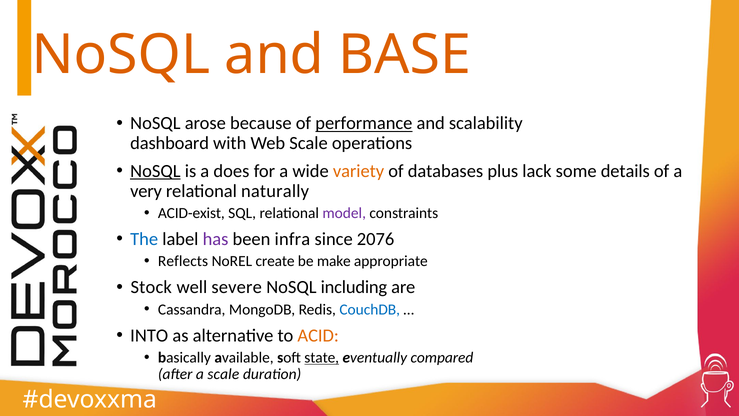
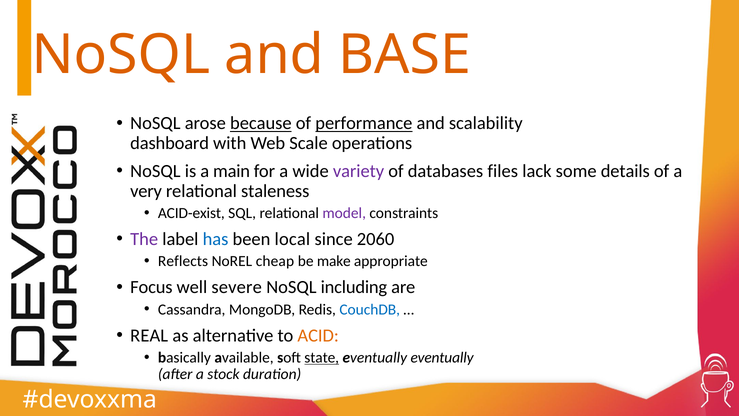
because underline: none -> present (261, 123)
NoSQL underline: present -> none (155, 171)
does: does -> main (232, 171)
variety colour: orange -> purple (359, 171)
plus: plus -> files (503, 171)
naturally: naturally -> staleness (275, 191)
The colour: blue -> purple (144, 239)
has colour: purple -> blue (216, 239)
infra: infra -> local (292, 239)
2076: 2076 -> 2060 (376, 239)
create: create -> cheap (275, 261)
Stock: Stock -> Focus (151, 287)
INTO: INTO -> REAL (149, 335)
eventually compared: compared -> eventually (442, 357)
a scale: scale -> stock (223, 374)
